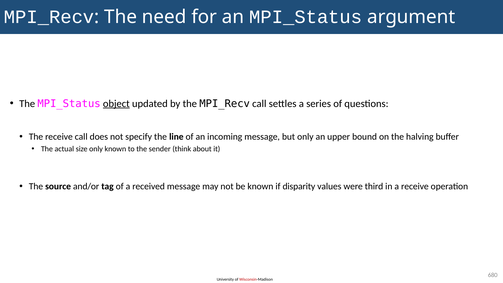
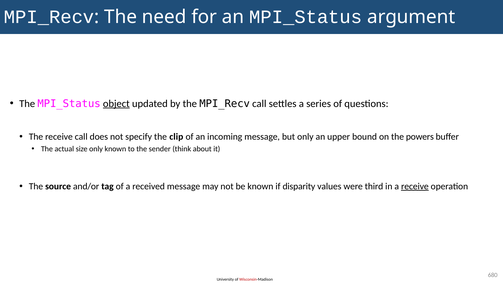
line: line -> clip (176, 137)
halving: halving -> powers (420, 137)
receive underline: none -> present (415, 186)
